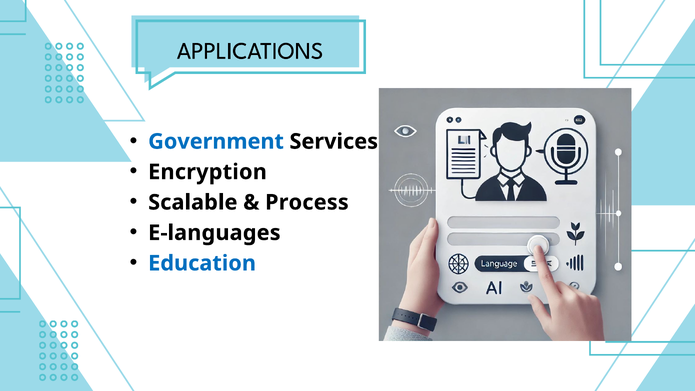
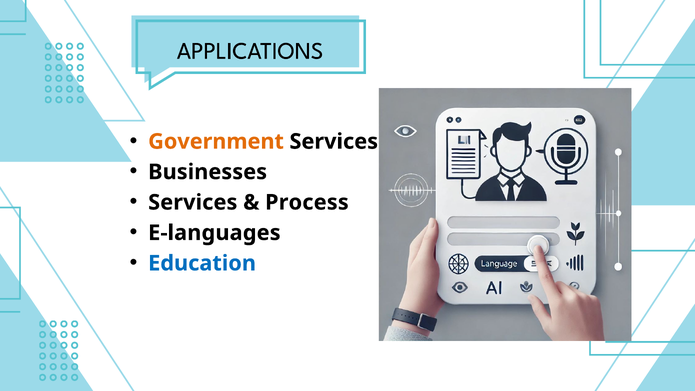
Government colour: blue -> orange (216, 142)
Encryption: Encryption -> Businesses (208, 172)
Scalable: Scalable -> Services (193, 202)
